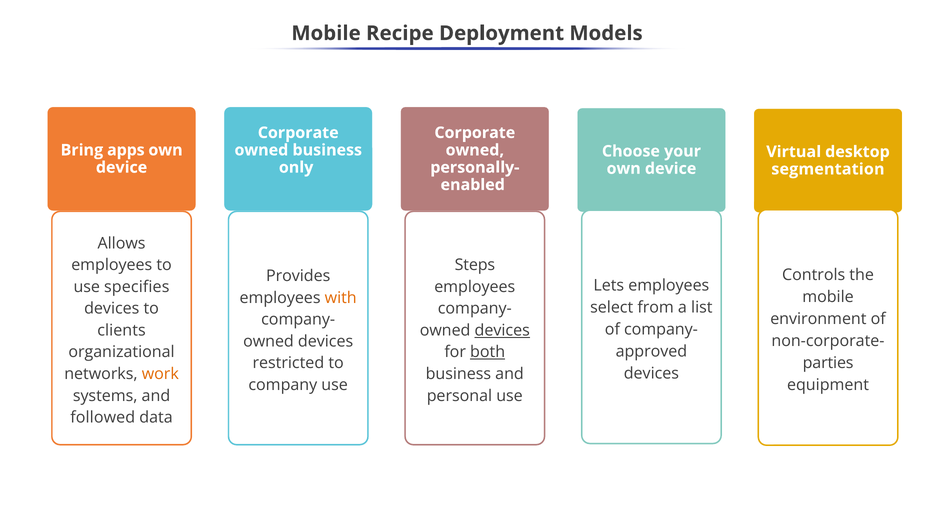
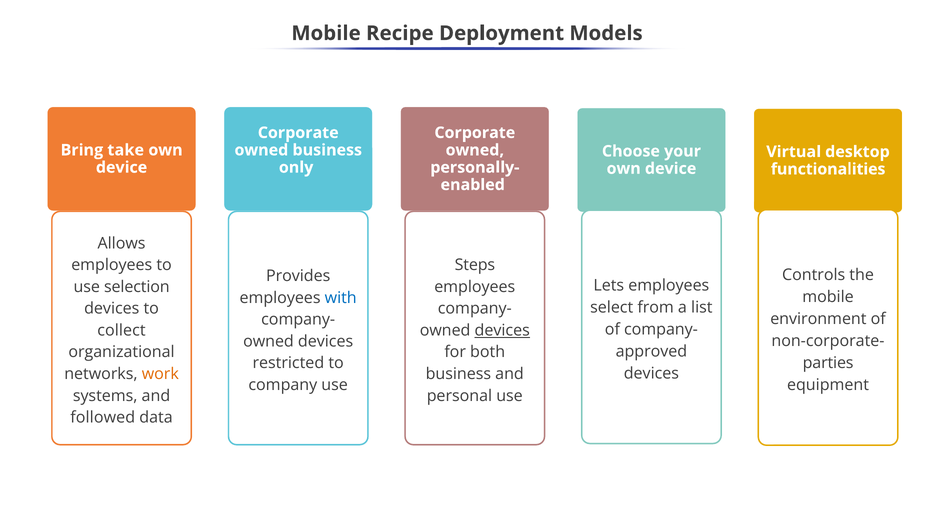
apps: apps -> take (126, 150)
segmentation: segmentation -> functionalities (828, 169)
specifies: specifies -> selection (137, 287)
with colour: orange -> blue (341, 298)
clients: clients -> collect (121, 330)
both underline: present -> none (488, 352)
